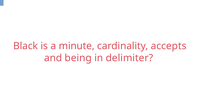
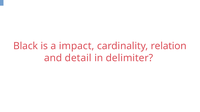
minute: minute -> impact (77, 46)
accepts: accepts -> relation (169, 46)
being: being -> detail (78, 58)
